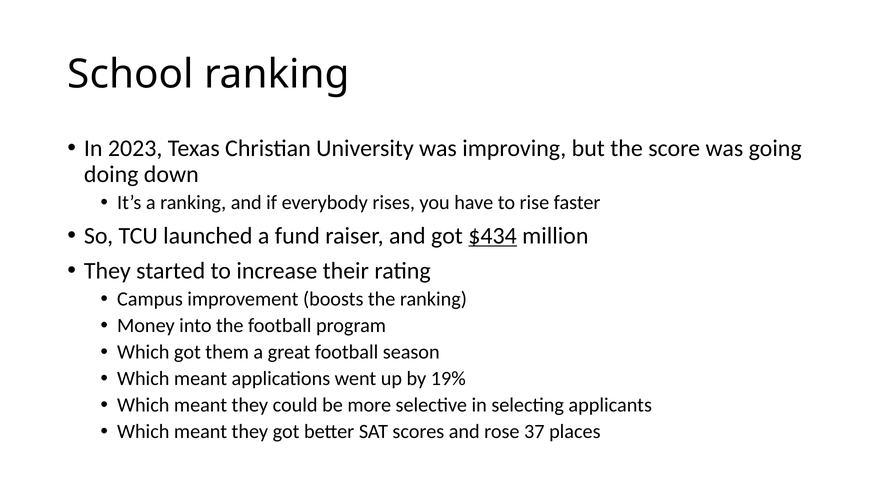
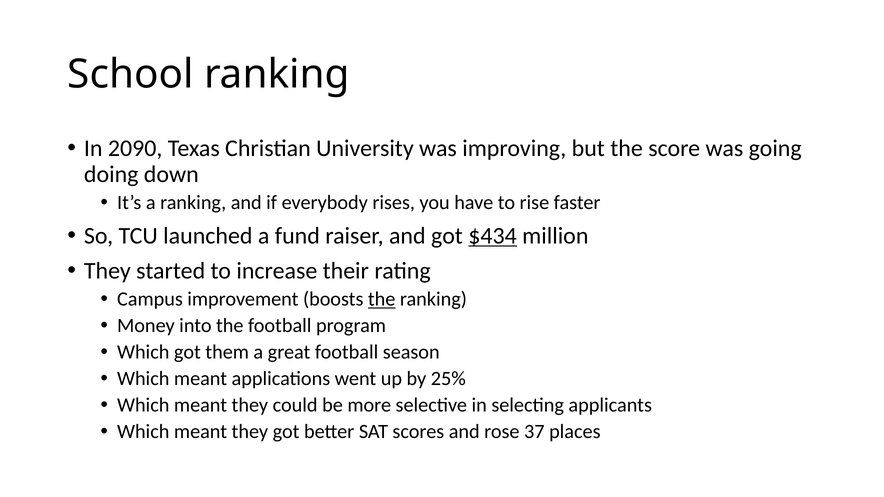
2023: 2023 -> 2090 (135, 148)
the underline: none -> present (382, 299)
19%: 19% -> 25% (448, 379)
